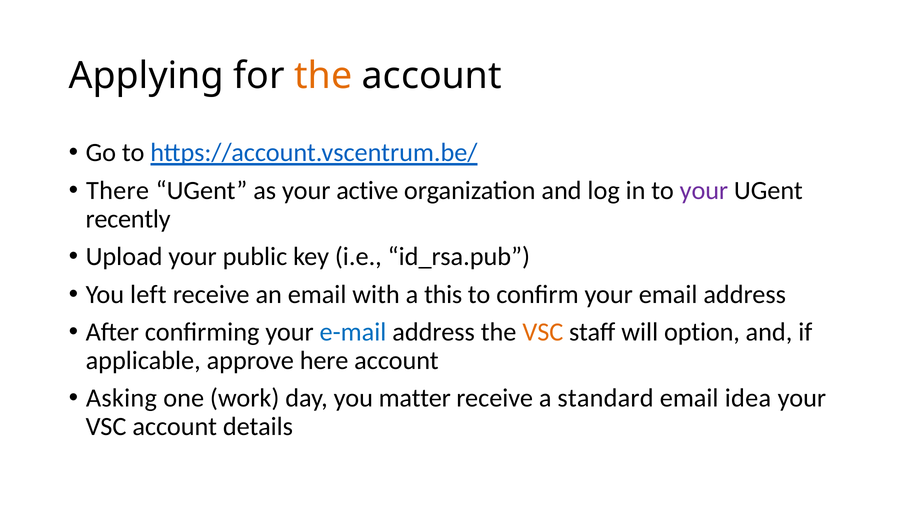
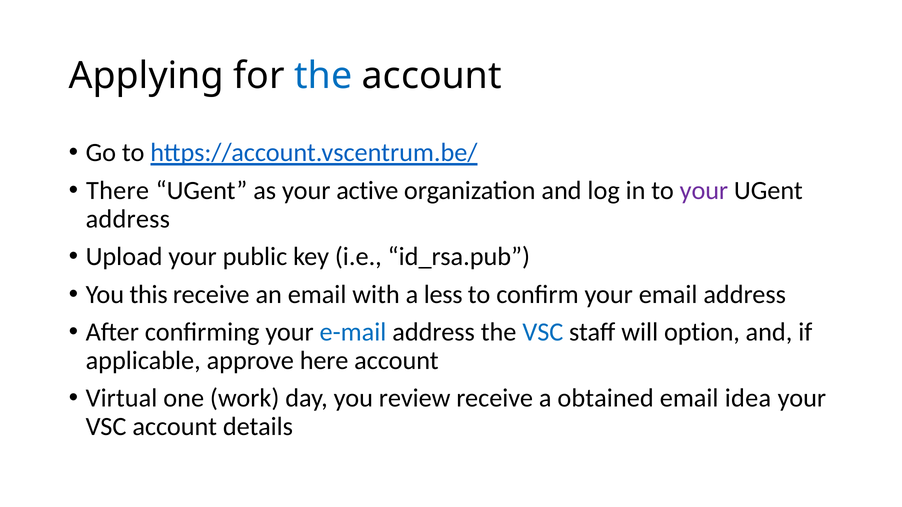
the colour: orange -> blue (323, 76)
recently: recently -> address (128, 219)
left: left -> this (149, 295)
this: this -> less (443, 295)
VSC colour: orange -> blue (543, 332)
Asking: Asking -> Virtual (122, 399)
matter: matter -> review (415, 399)
standard: standard -> obtained (606, 399)
